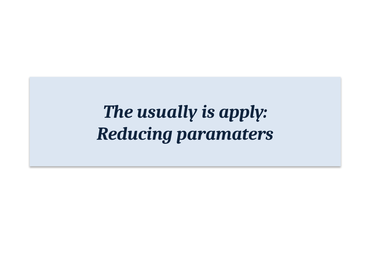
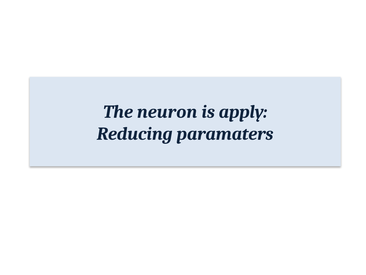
usually: usually -> neuron (167, 112)
